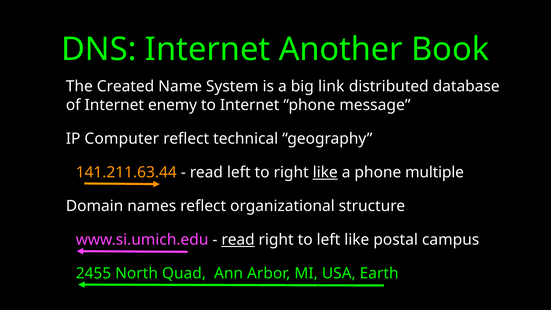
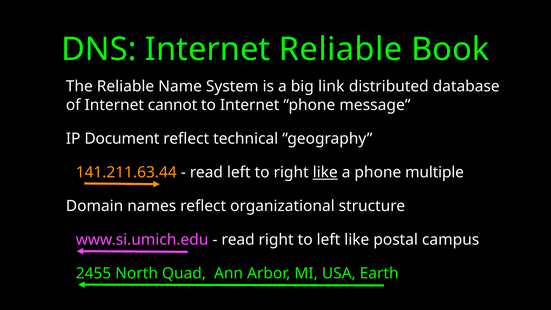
Internet Another: Another -> Reliable (341, 49)
The Created: Created -> Reliable (126, 86)
enemy: enemy -> cannot (173, 105)
Computer: Computer -> Document (122, 139)
read underline: present -> none (238, 240)
